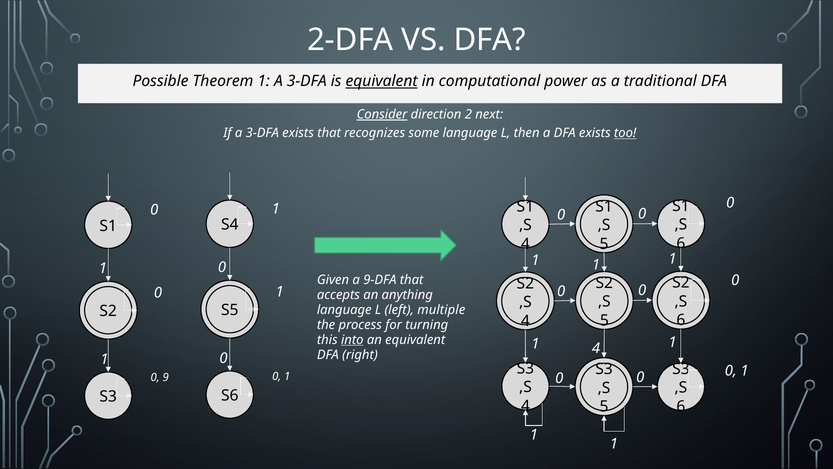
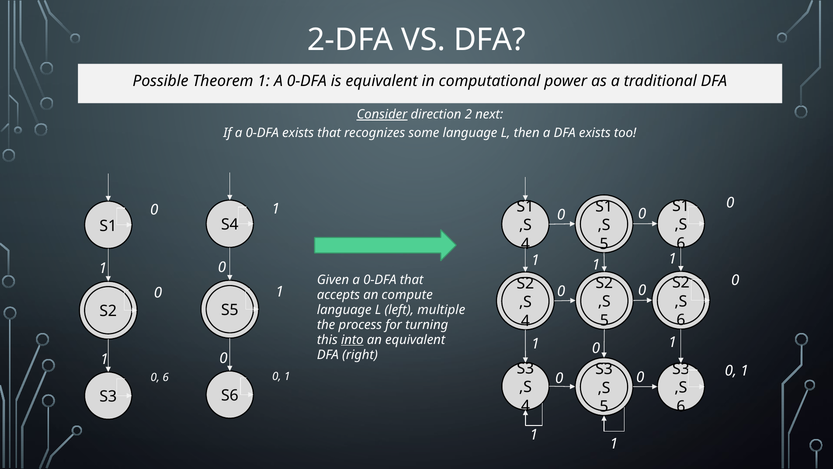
1 A 3-DFA: 3-DFA -> 0-DFA (307, 81)
equivalent underline: present -> none (382, 81)
If a 3-DFA: 3-DFA -> 0-DFA (262, 133)
too underline: present -> none (625, 133)
Given a 9-DFA: 9-DFA -> 0-DFA (380, 279)
anything: anything -> compute (407, 294)
4: 4 -> 0 (596, 348)
0 9: 9 -> 6 (166, 377)
